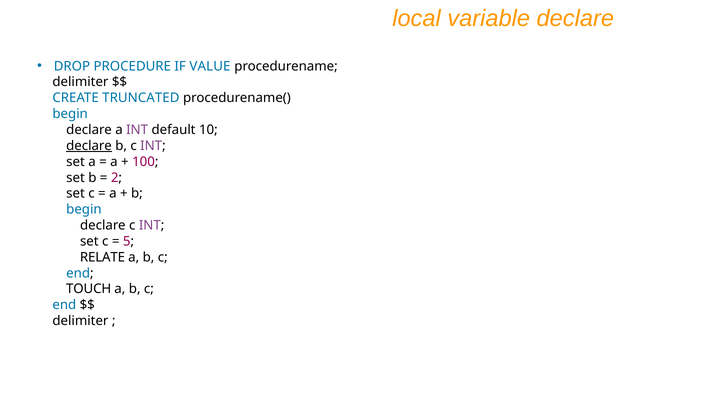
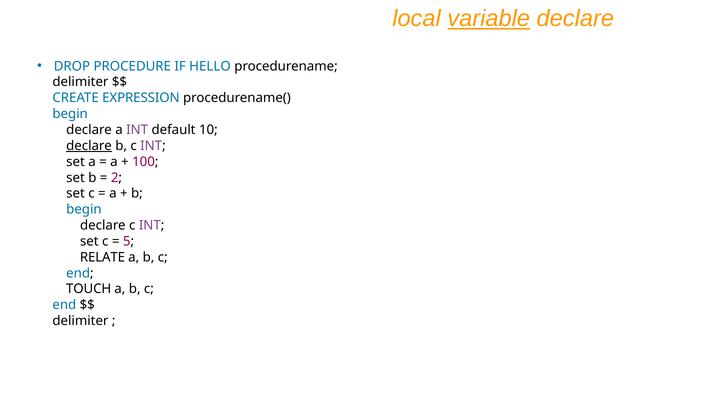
variable underline: none -> present (489, 18)
VALUE: VALUE -> HELLO (210, 66)
TRUNCATED: TRUNCATED -> EXPRESSION (141, 98)
